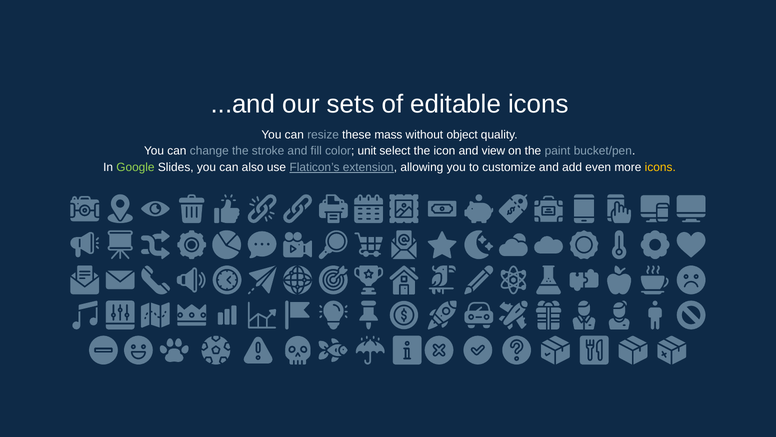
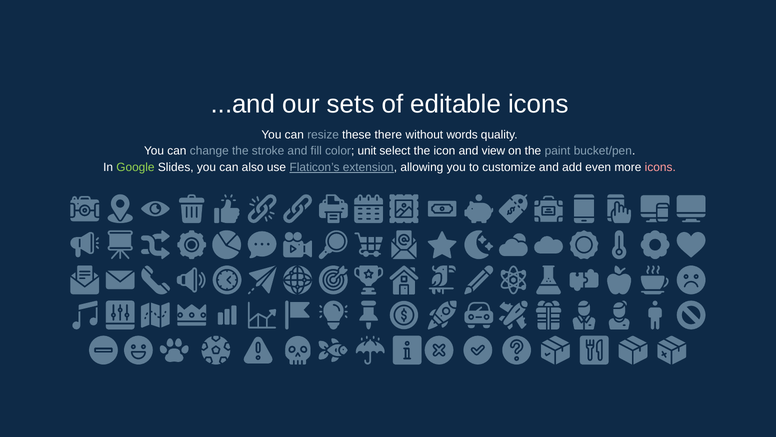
mass: mass -> there (388, 134)
object: object -> words (462, 134)
icons colour: yellow -> pink (660, 167)
